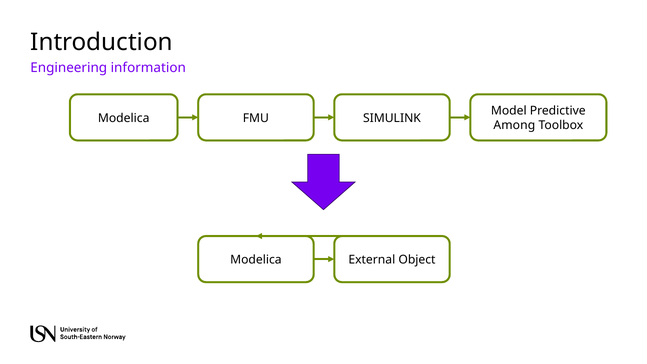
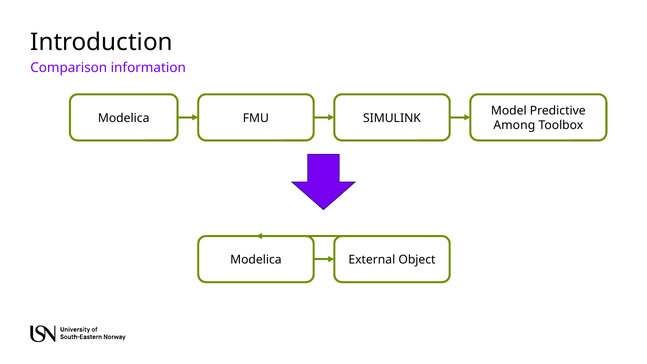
Engineering: Engineering -> Comparison (69, 68)
